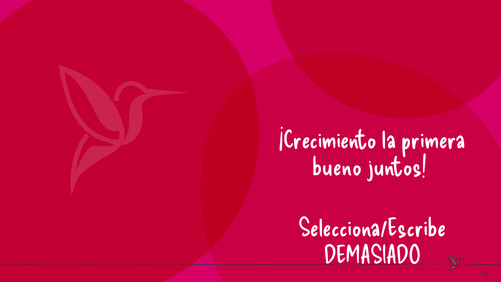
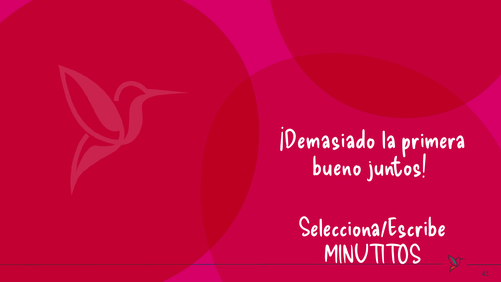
¡Crecimiento: ¡Crecimiento -> ¡Demasiado (327, 140)
DEMASIADO: DEMASIADO -> MINUTITOS (372, 255)
